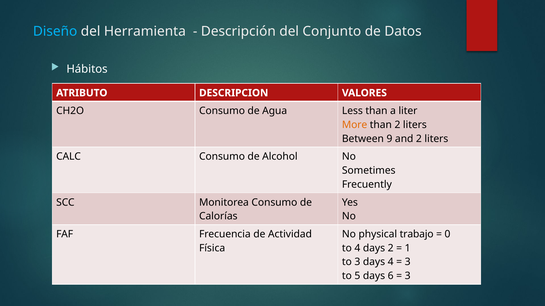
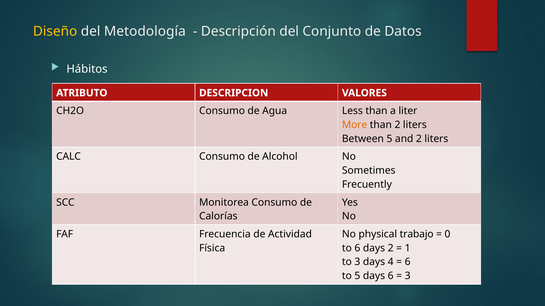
Diseño colour: light blue -> yellow (55, 31)
Herramienta: Herramienta -> Metodología (145, 31)
Between 9: 9 -> 5 (389, 139)
to 4: 4 -> 6 (357, 249)
3: 3 -> 6 (408, 262)
